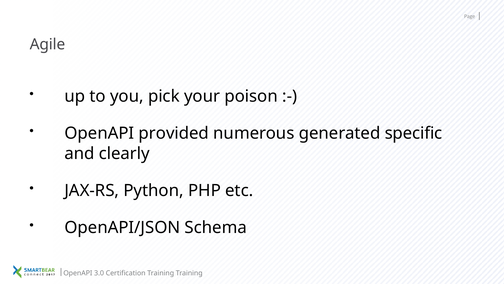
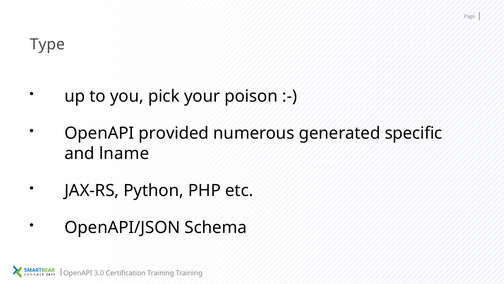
Agile: Agile -> Type (47, 44)
clearly: clearly -> lname (124, 153)
